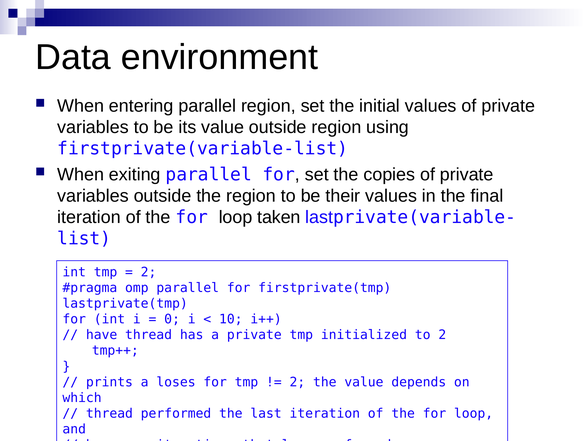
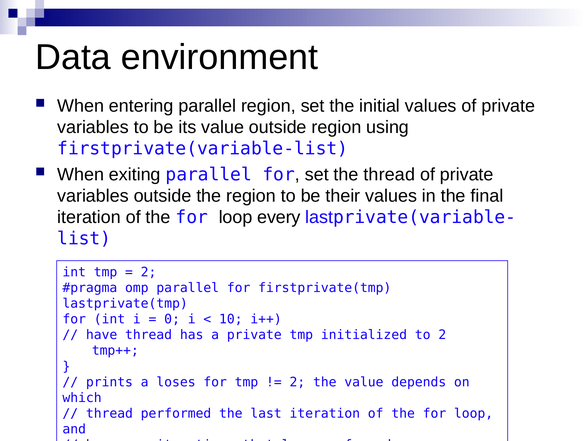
the copies: copies -> thread (389, 174)
taken: taken -> every (279, 217)
